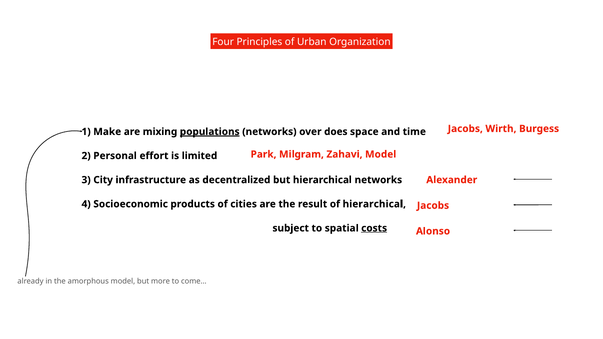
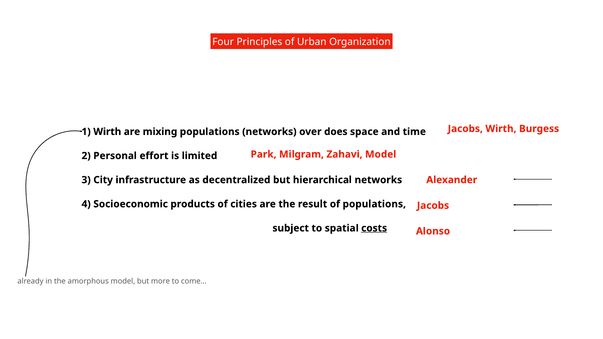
1 Make: Make -> Wirth (107, 132)
populations underline: present -> none (210, 132)
of hierarchical: hierarchical -> populations (374, 204)
